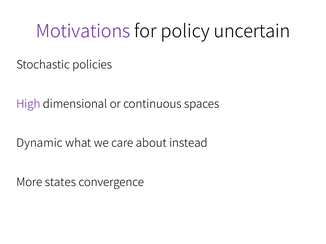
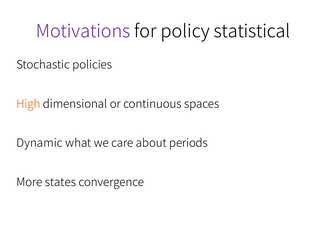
uncertain: uncertain -> statistical (252, 31)
High colour: purple -> orange (28, 104)
instead: instead -> periods (189, 143)
